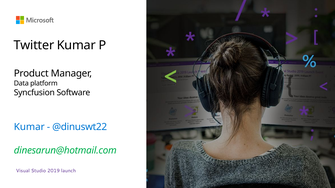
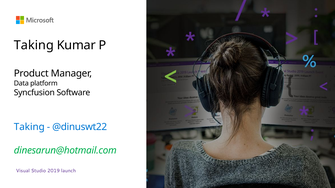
Twitter: Twitter -> Taking (34, 45)
Kumar: Kumar -> Taking (29, 127)
